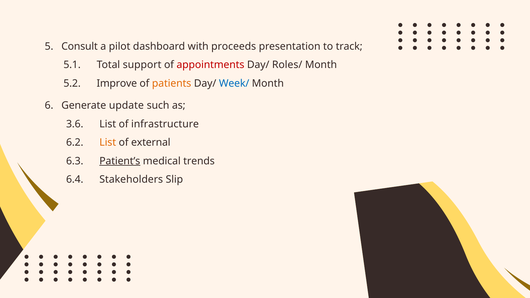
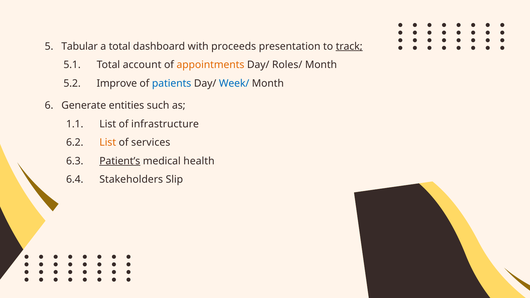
Consult: Consult -> Tabular (80, 46)
a pilot: pilot -> total (120, 46)
track underline: none -> present (349, 46)
support: support -> account (142, 65)
appointments colour: red -> orange (210, 65)
patients colour: orange -> blue (172, 83)
update: update -> entities (126, 105)
3.6: 3.6 -> 1.1 (75, 124)
external: external -> services (151, 143)
trends: trends -> health (199, 161)
